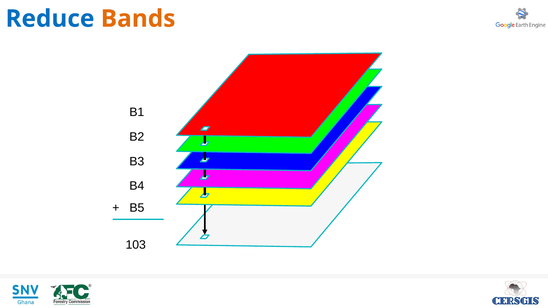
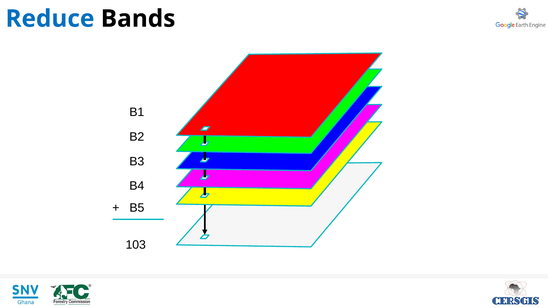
Bands colour: orange -> black (138, 19)
